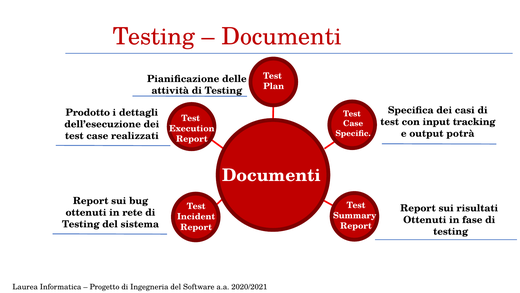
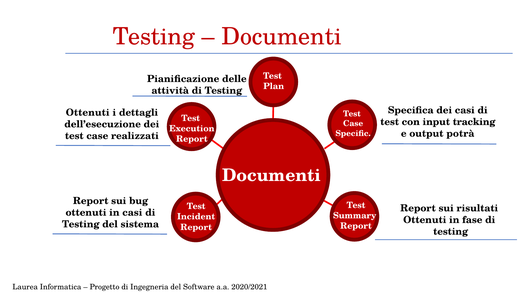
Prodotto: Prodotto -> Ottenuti (88, 112)
in rete: rete -> casi (132, 212)
